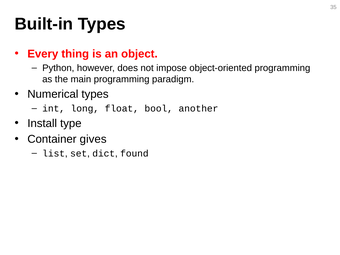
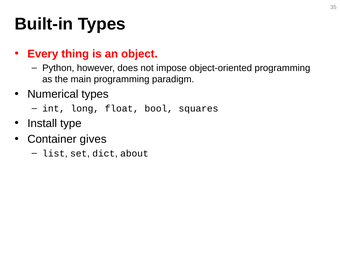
another: another -> squares (198, 108)
found: found -> about (134, 153)
